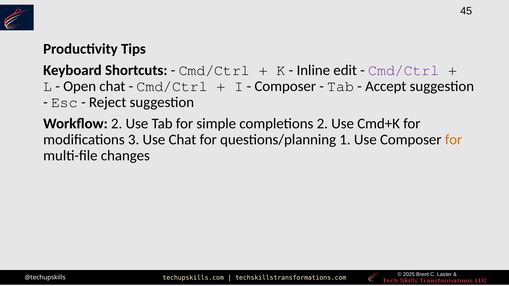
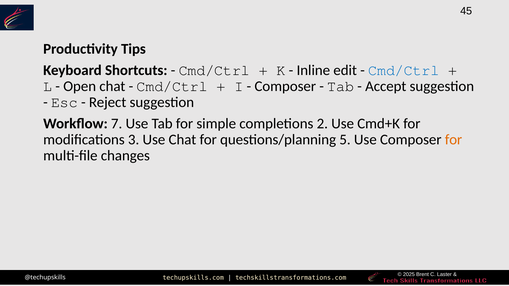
Cmd/Ctrl colour: purple -> blue (404, 70)
Workflow 2: 2 -> 7 (117, 124)
1: 1 -> 5 (345, 140)
